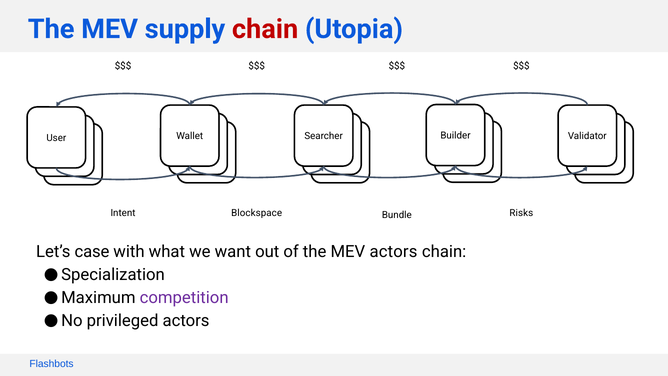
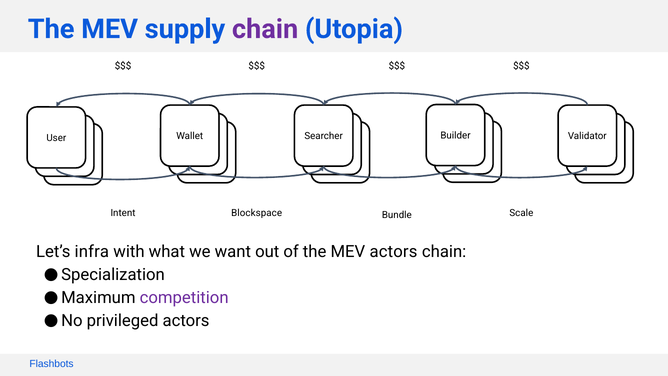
chain colour: red -> purple (265, 29)
Risks: Risks -> Scale (521, 213)
case: case -> infra (92, 251)
